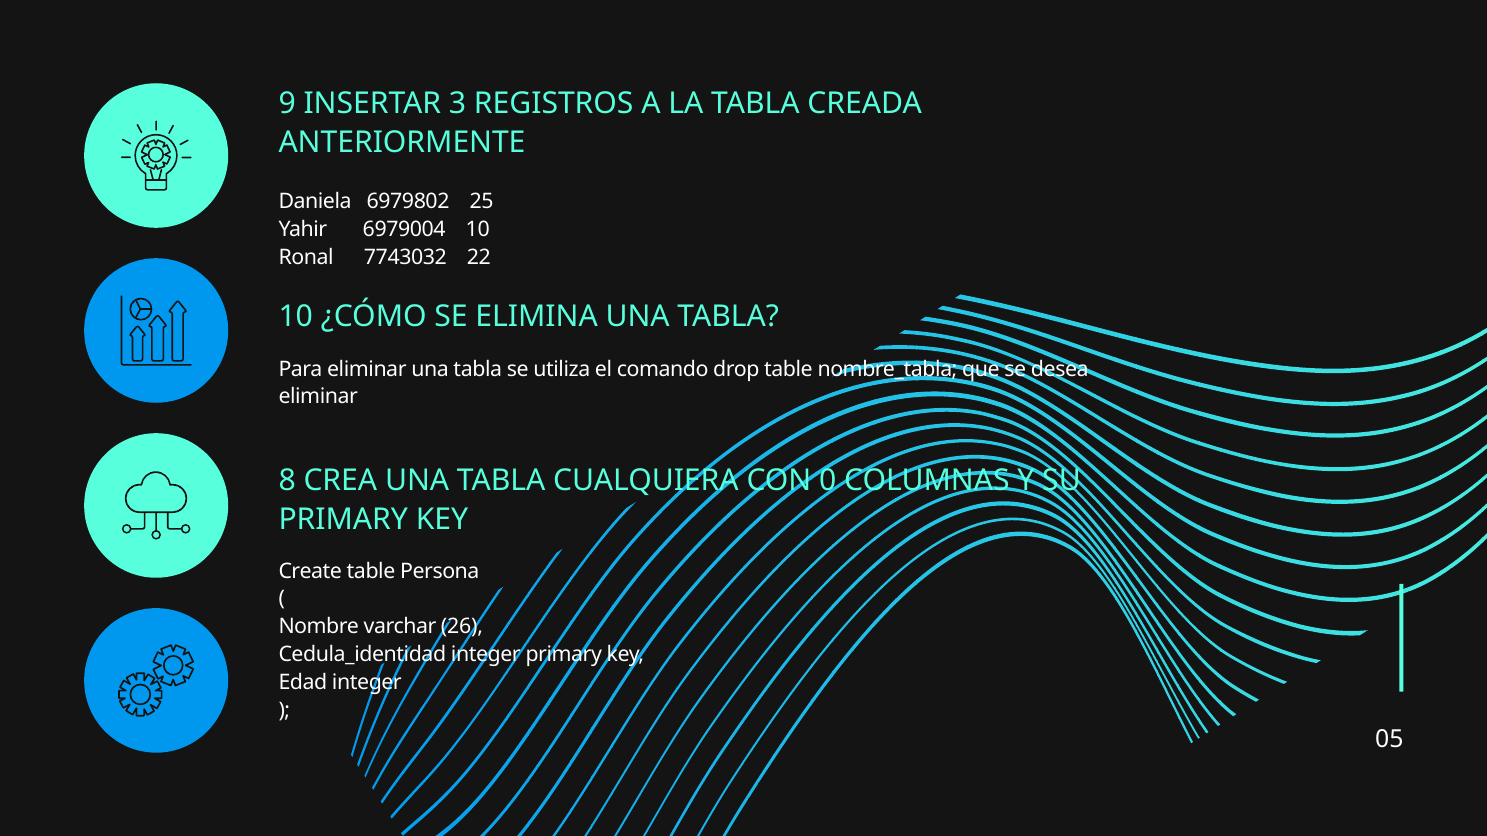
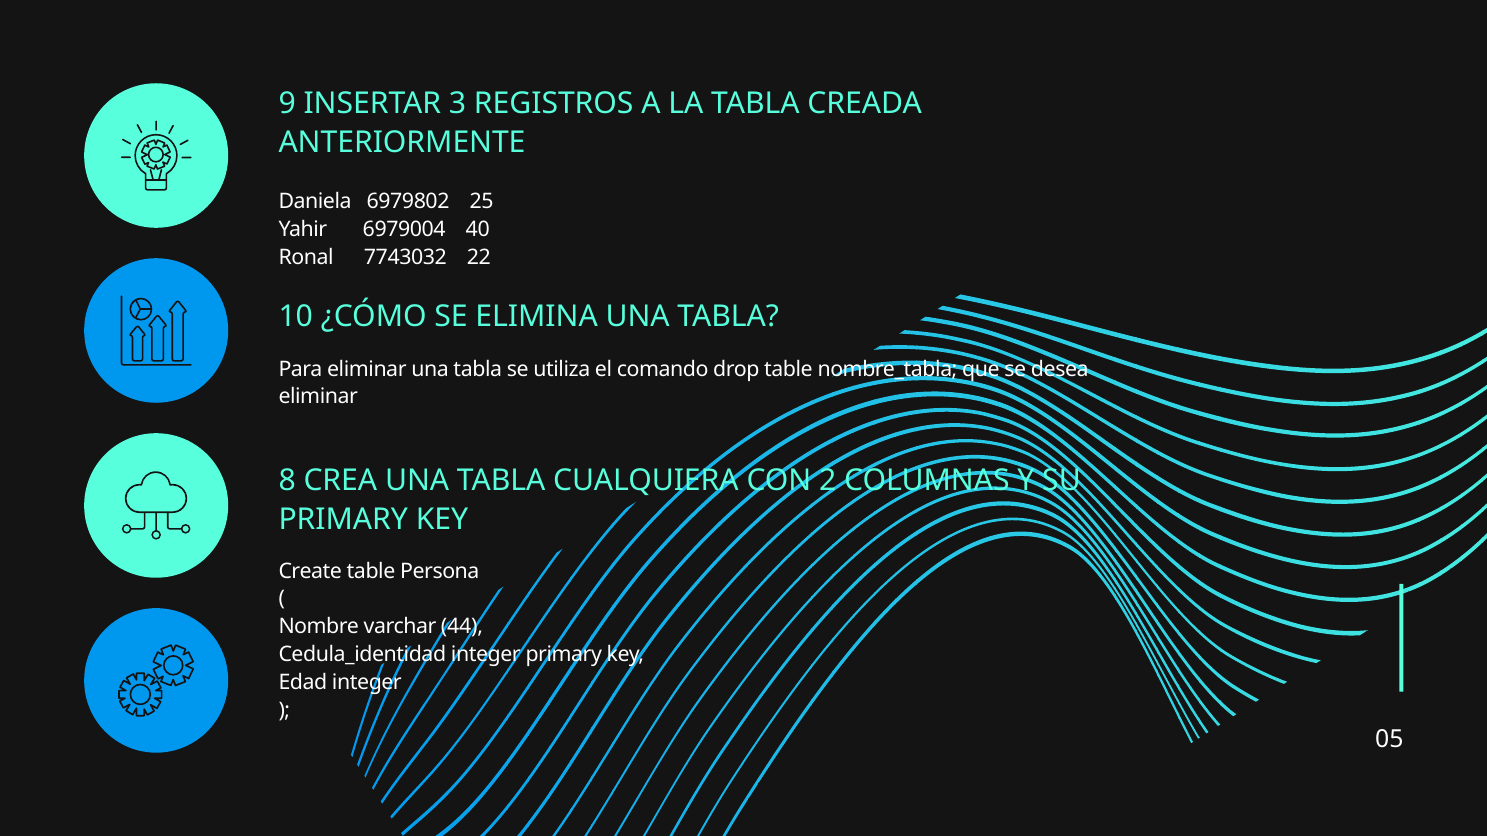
6979004 10: 10 -> 40 (478, 230)
0: 0 -> 2 (828, 481)
26: 26 -> 44 (462, 627)
